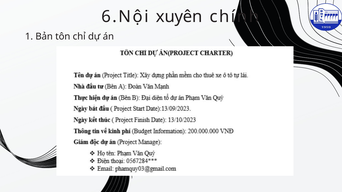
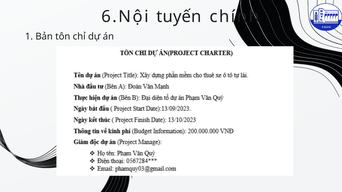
xuyên: xuyên -> tuyến (179, 17)
